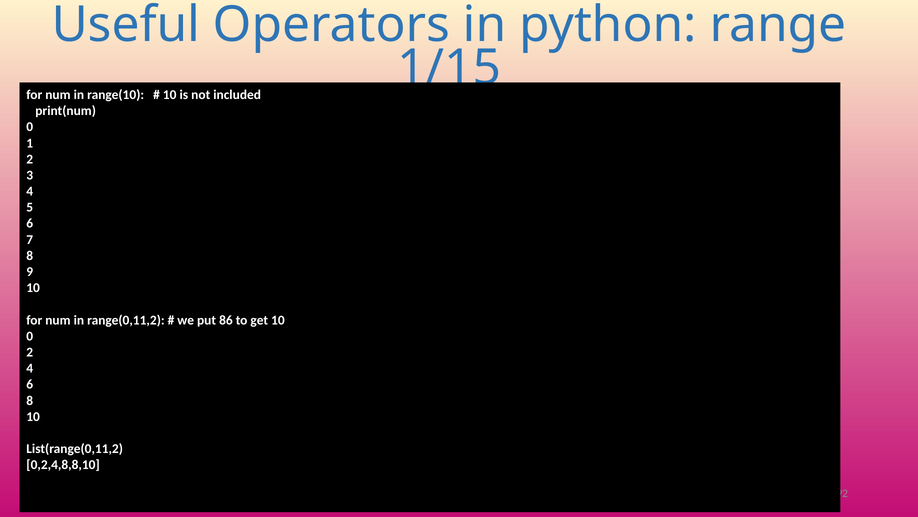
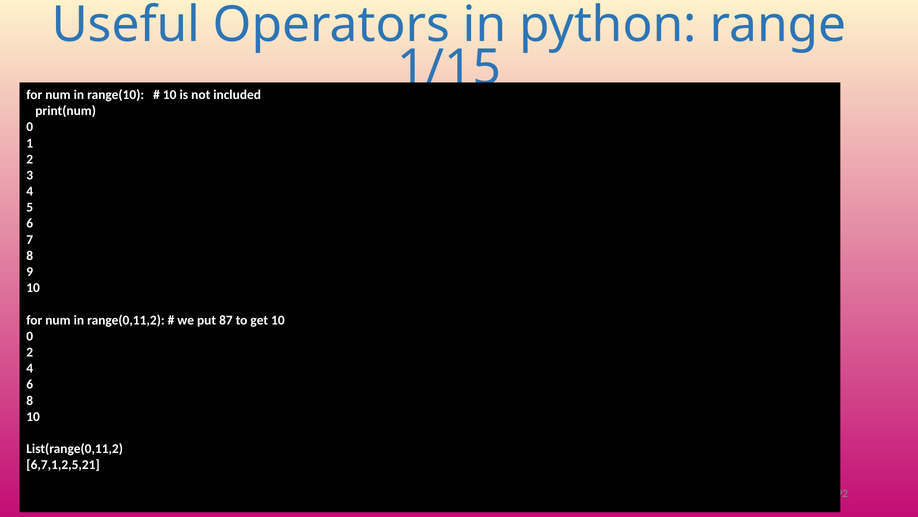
86: 86 -> 87 (226, 320)
0,2,4,8,8,10: 0,2,4,8,8,10 -> 6,7,1,2,5,21 (63, 464)
